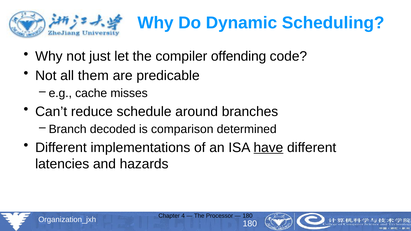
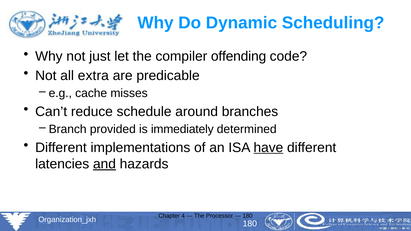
them: them -> extra (93, 76)
decoded: decoded -> provided (113, 129)
comparison: comparison -> immediately (182, 129)
and underline: none -> present (104, 164)
